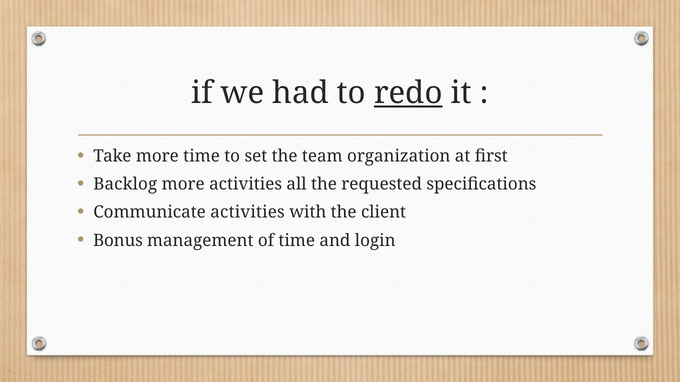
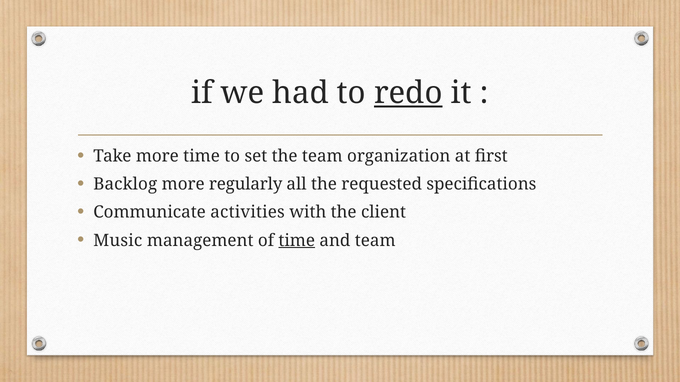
more activities: activities -> regularly (246, 185)
Bonus: Bonus -> Music (118, 241)
time underline: none -> present (297, 241)
and login: login -> team (375, 241)
